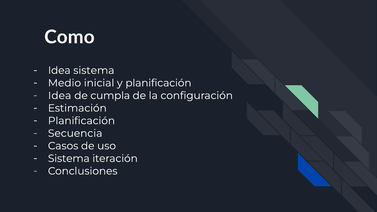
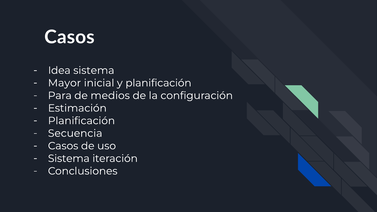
Como: Como -> Casos (70, 37)
Medio: Medio -> Mayor (64, 83)
Idea: Idea -> Para (60, 96)
cumpla: cumpla -> medios (110, 96)
